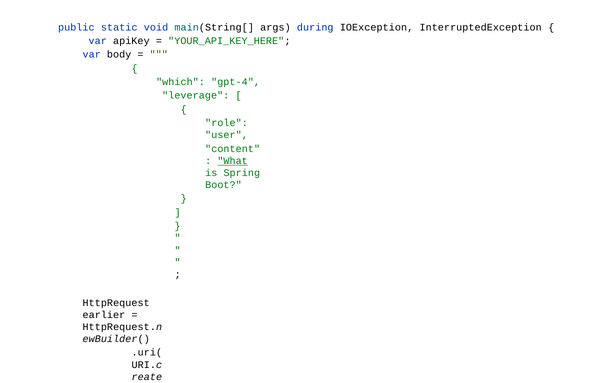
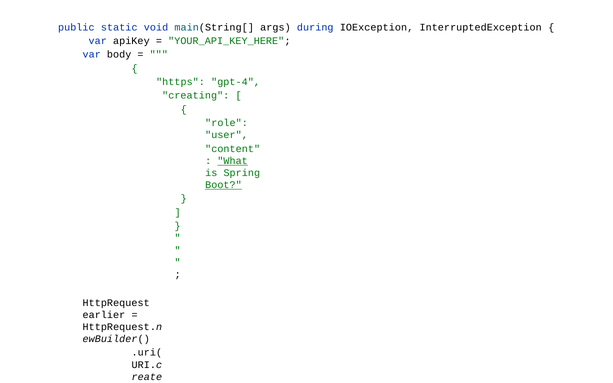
which: which -> https (181, 82)
leverage: leverage -> creating (196, 96)
Boot underline: none -> present (223, 185)
